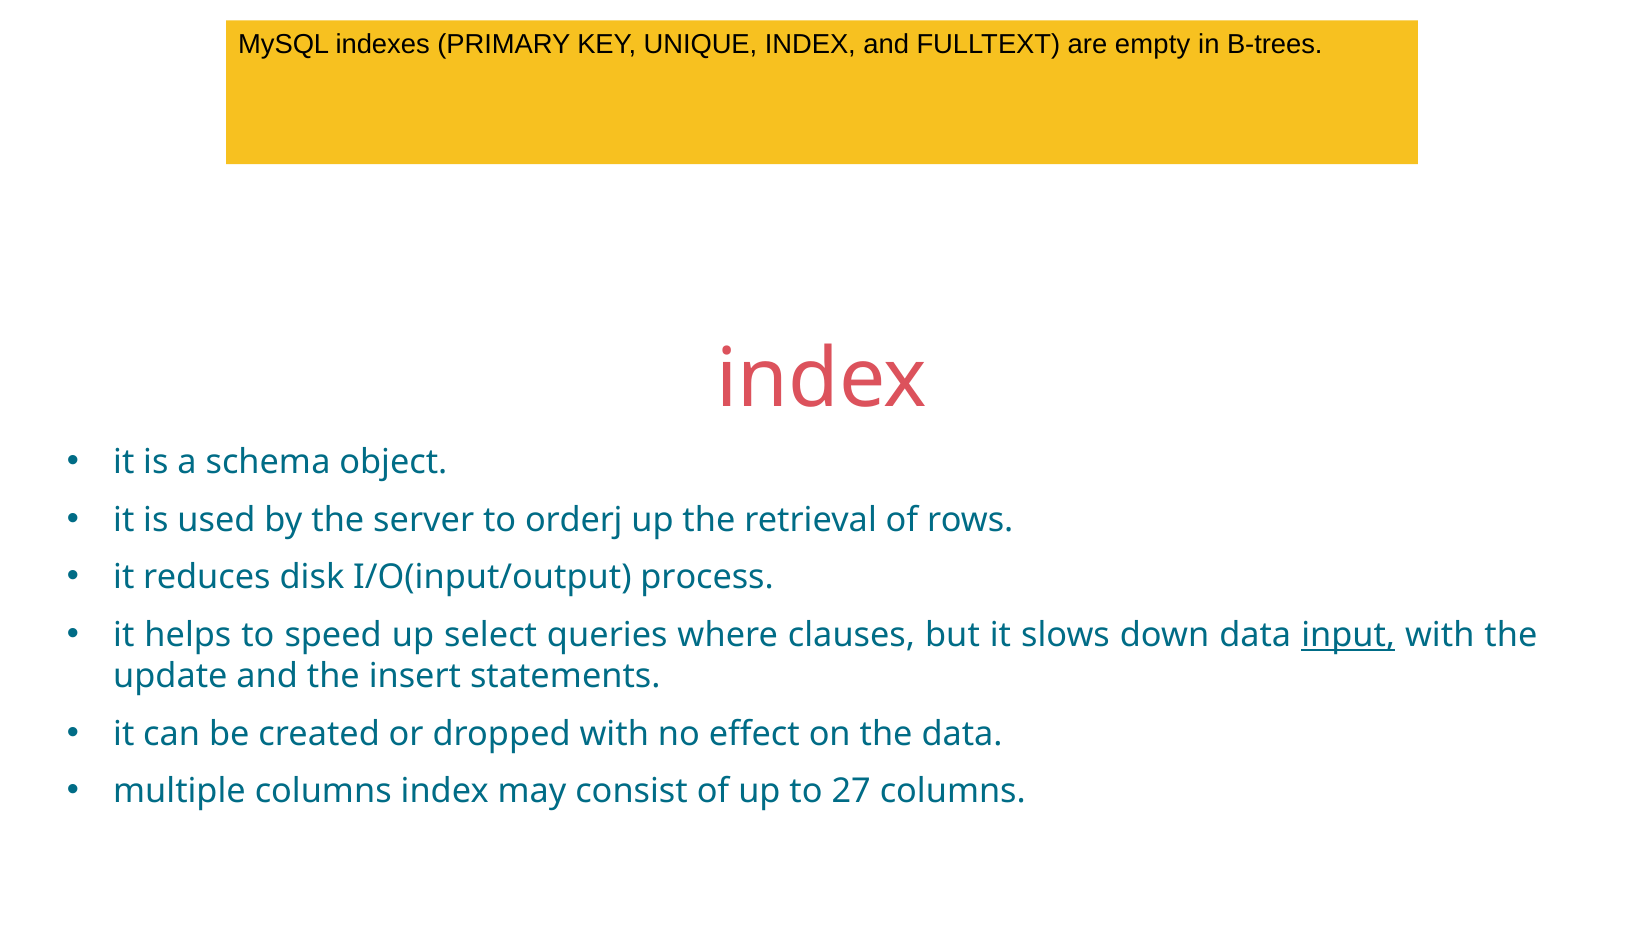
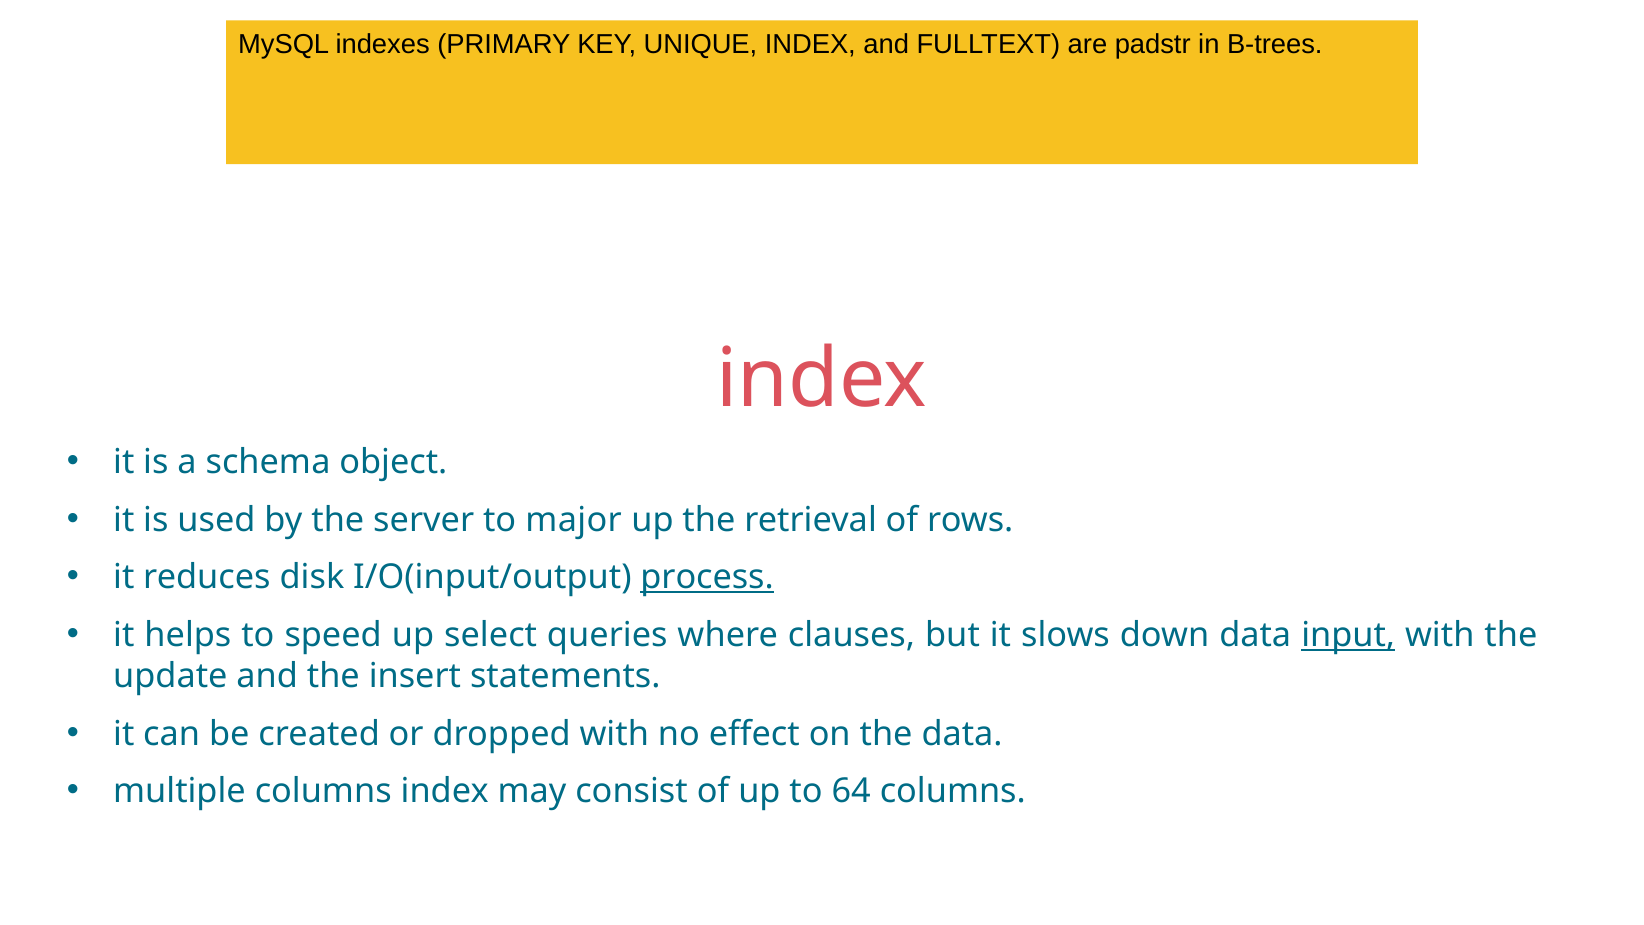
empty: empty -> padstr (1153, 45)
orderj: orderj -> major (574, 520)
process underline: none -> present (707, 577)
27: 27 -> 64 (851, 791)
